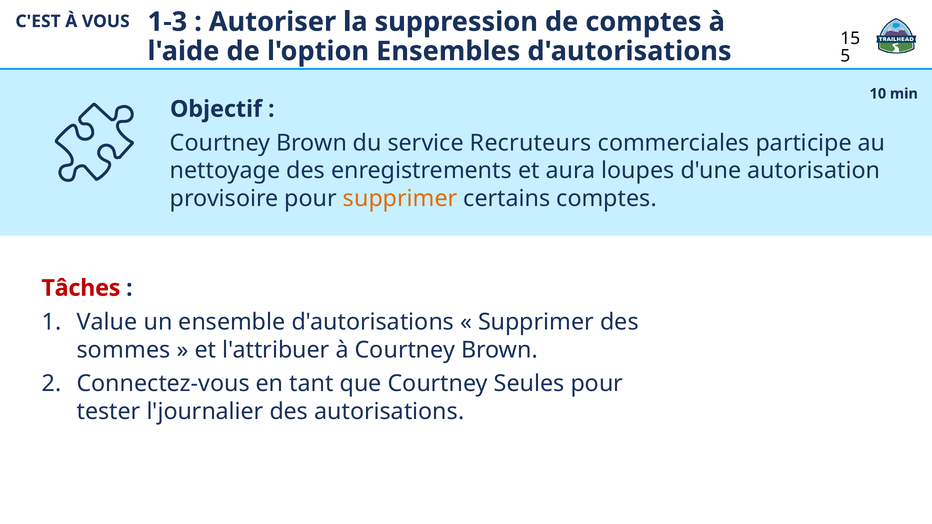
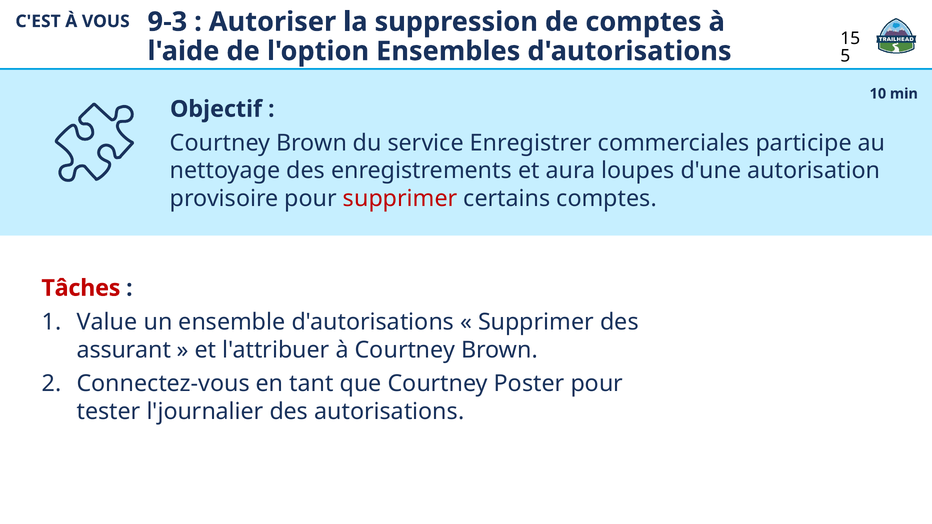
1-3: 1-3 -> 9-3 (167, 22)
Recruteurs: Recruteurs -> Enregistrer (531, 143)
supprimer colour: orange -> red (400, 199)
sommes: sommes -> assurant (124, 350)
Seules: Seules -> Poster (529, 384)
